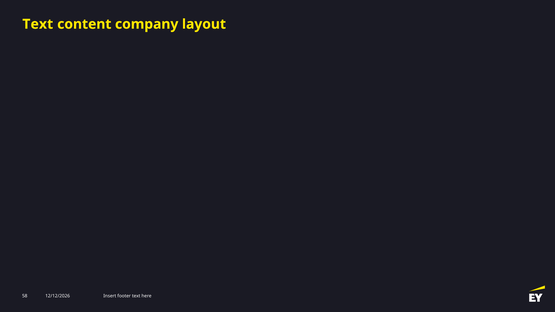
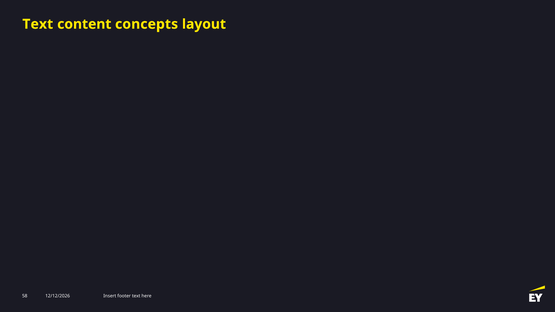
company: company -> concepts (147, 24)
